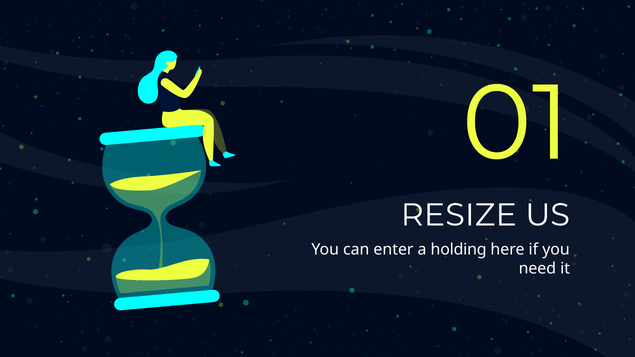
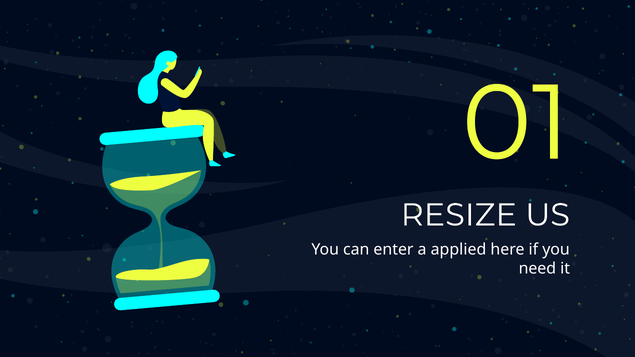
holding: holding -> applied (458, 249)
